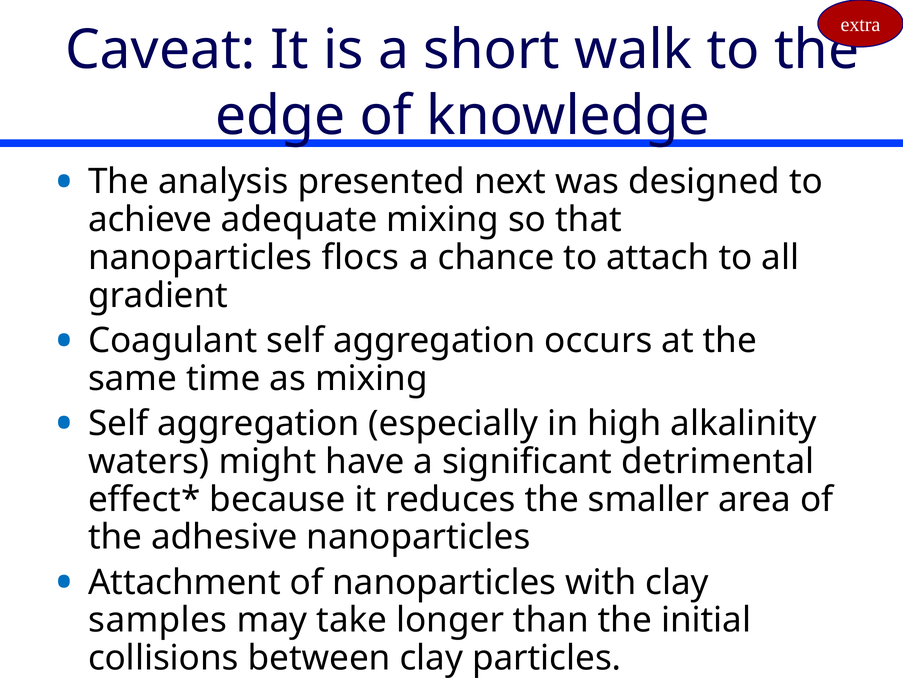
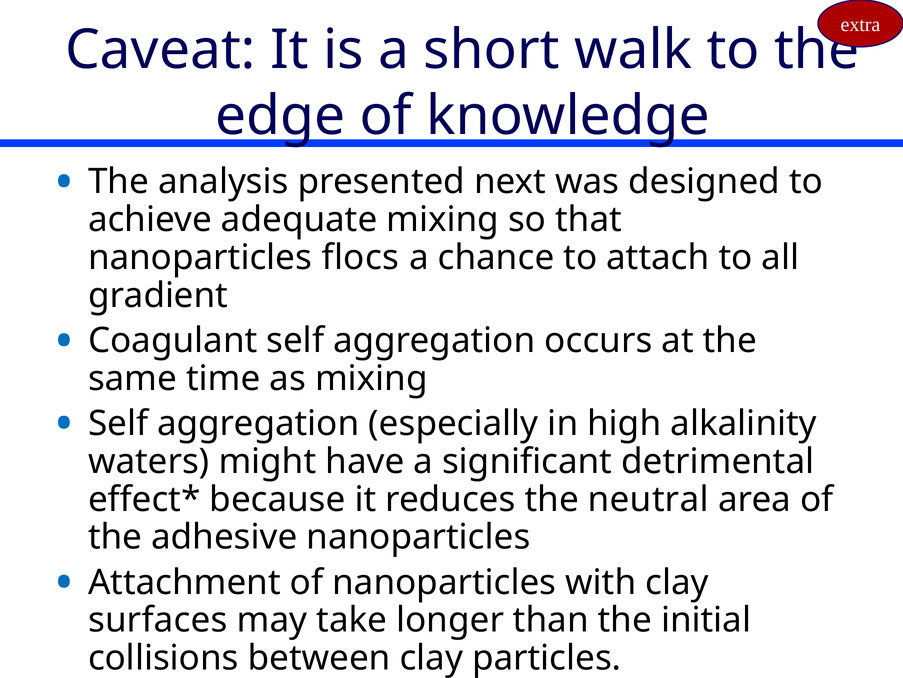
smaller: smaller -> neutral (648, 499)
samples: samples -> surfaces (158, 620)
